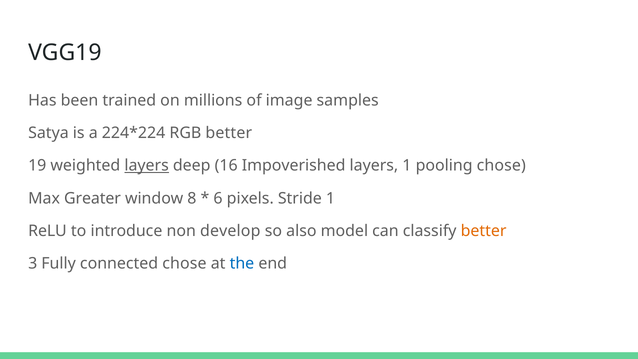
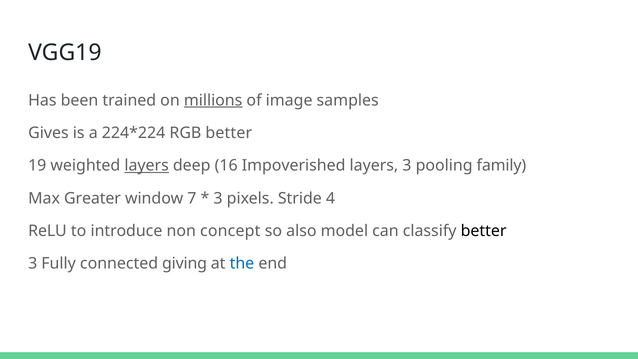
millions underline: none -> present (213, 100)
Satya: Satya -> Gives (48, 133)
layers 1: 1 -> 3 (407, 166)
pooling chose: chose -> family (501, 166)
8: 8 -> 7 (192, 198)
6: 6 -> 3 (218, 198)
Stride 1: 1 -> 4 (331, 198)
develop: develop -> concept (230, 231)
better colour: orange -> black (484, 231)
connected chose: chose -> giving (185, 263)
